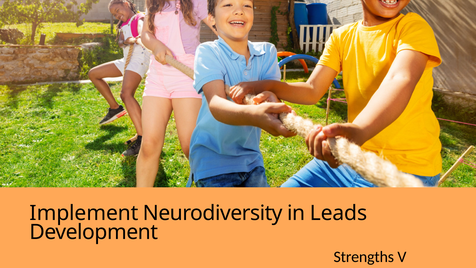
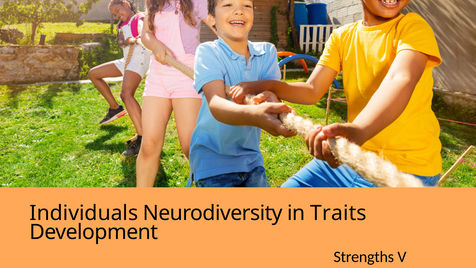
Implement: Implement -> Individuals (84, 213)
Leads: Leads -> Traits (338, 213)
